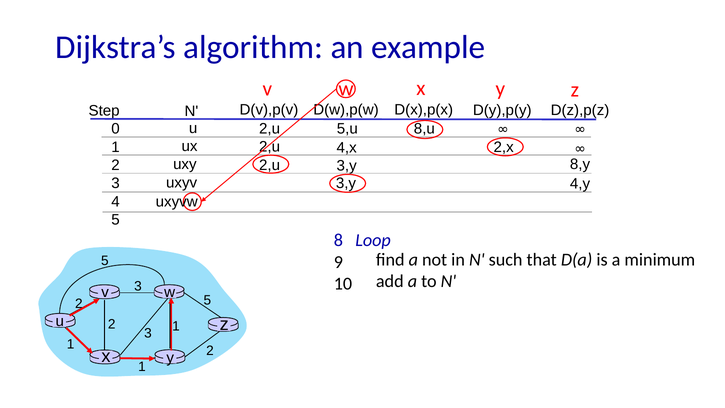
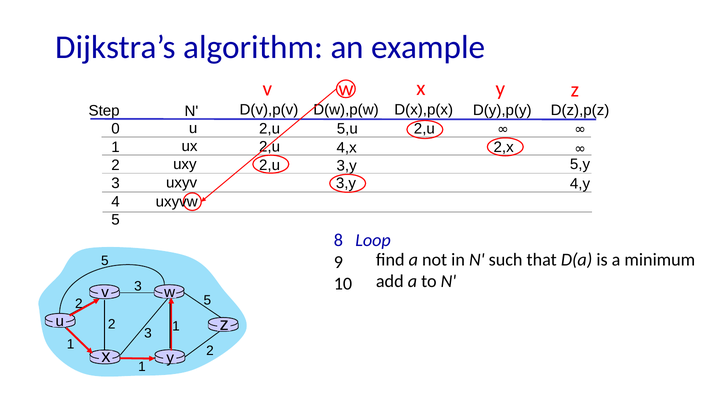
8,u: 8,u -> 2,u (424, 129)
8,y: 8,y -> 5,y (580, 164)
